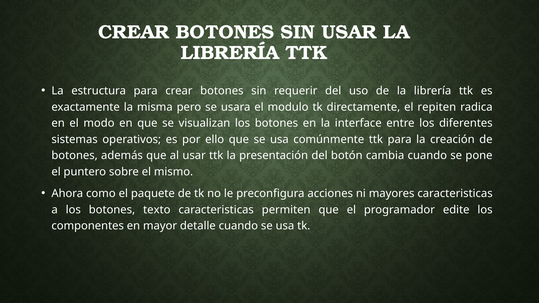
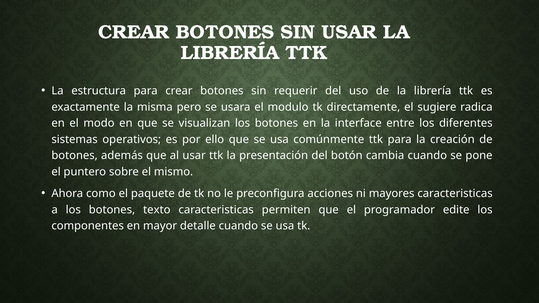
repiten: repiten -> sugiere (437, 107)
